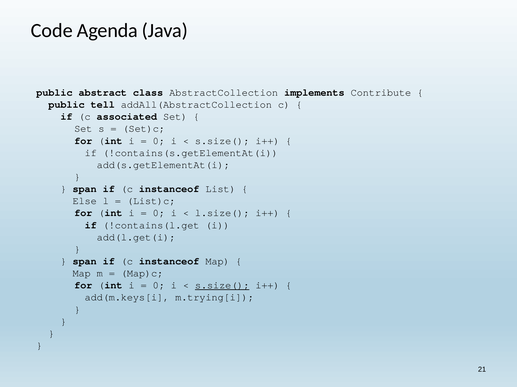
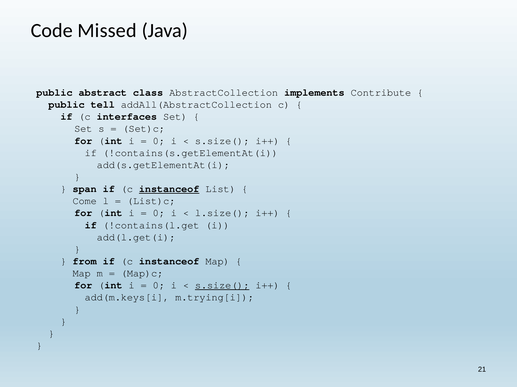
Agenda: Agenda -> Missed (107, 31)
associated: associated -> interfaces (127, 117)
instanceof underline: none -> present (169, 189)
Else: Else -> Come (85, 201)
span: span -> from (85, 262)
